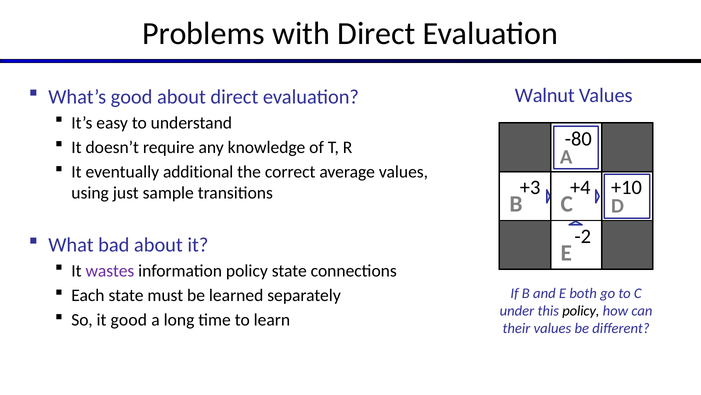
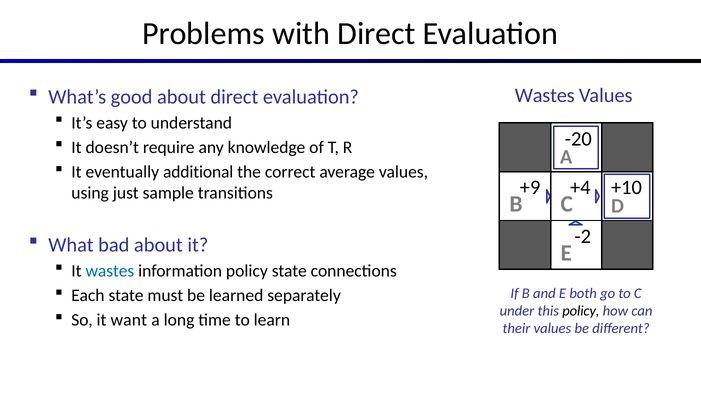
Walnut: Walnut -> Wastes (545, 95)
-80: -80 -> -20 (578, 139)
+3: +3 -> +9 (530, 187)
wastes colour: purple -> blue (110, 271)
it good: good -> want (129, 320)
